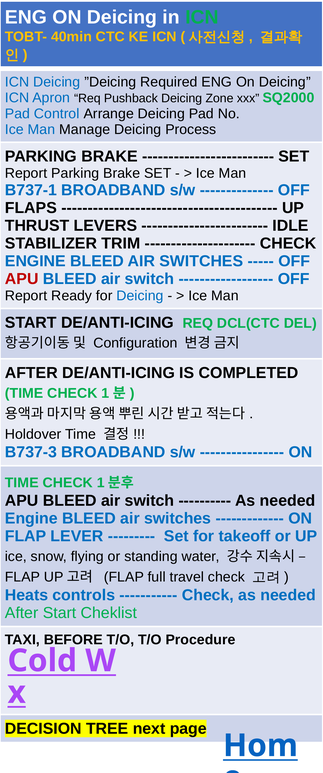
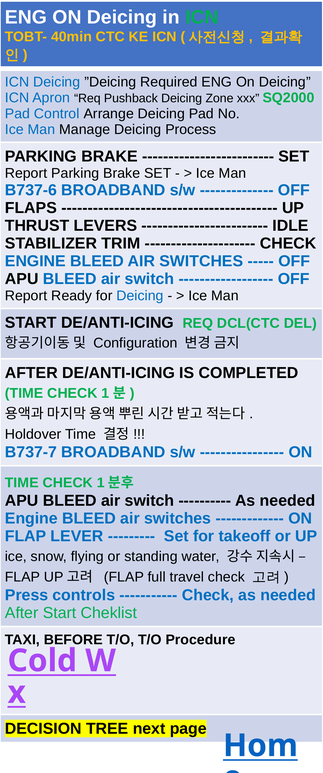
B737-1: B737-1 -> B737-6 (31, 190)
APU colour: red -> black (22, 279)
B737-3: B737-3 -> B737-7 (31, 452)
Heats: Heats -> Press (27, 595)
